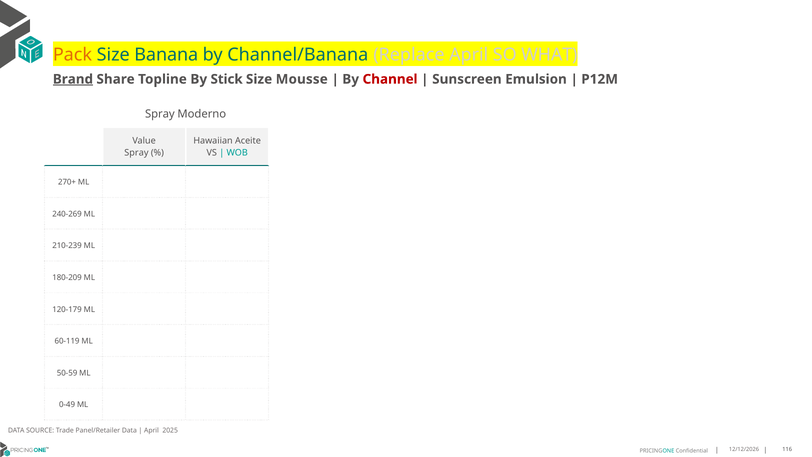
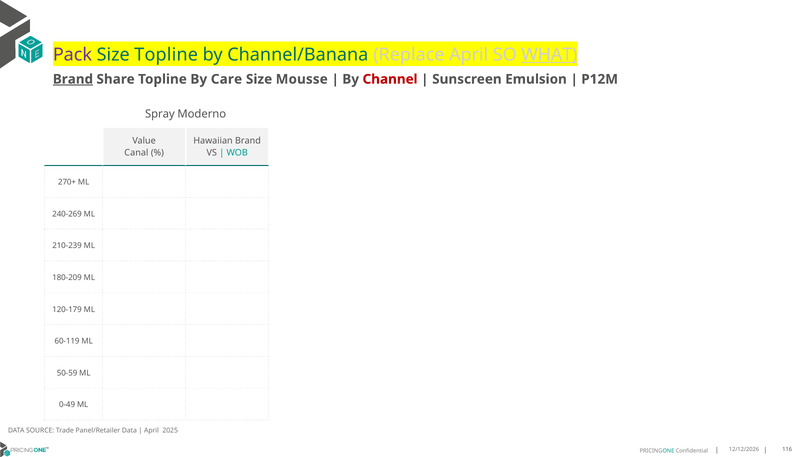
Pack colour: orange -> purple (72, 55)
Size Banana: Banana -> Topline (166, 55)
WHAT underline: none -> present (549, 55)
Stick: Stick -> Care (226, 79)
Hawaiian Aceite: Aceite -> Brand (248, 140)
Spray: Spray -> Canal (136, 153)
